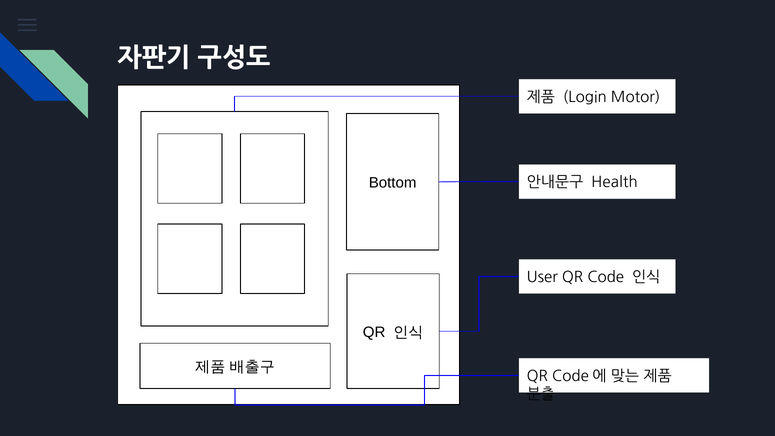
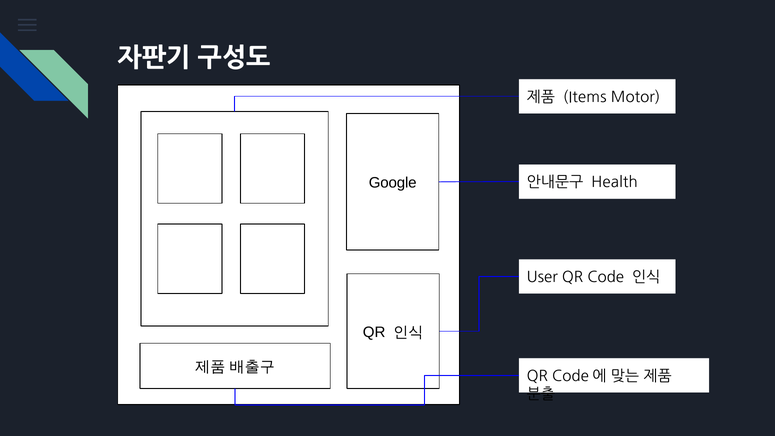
Login: Login -> Items (585, 97)
Bottom: Bottom -> Google (393, 183)
